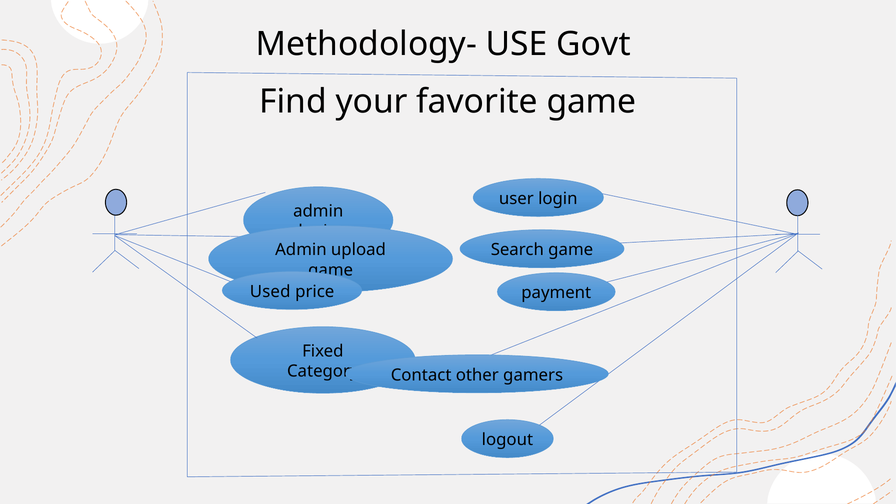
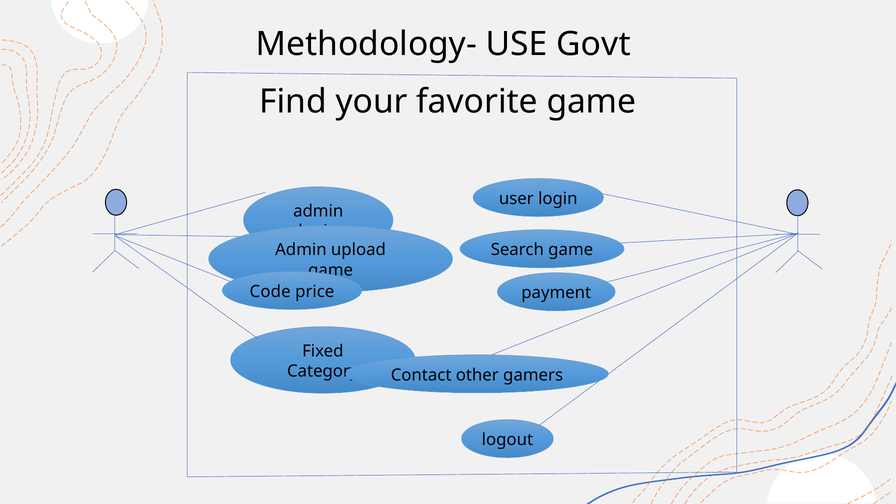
Used: Used -> Code (270, 292)
